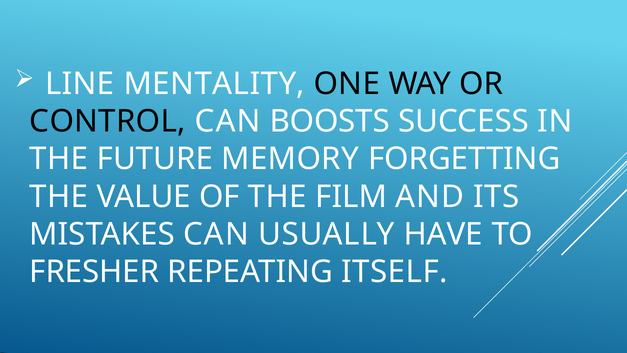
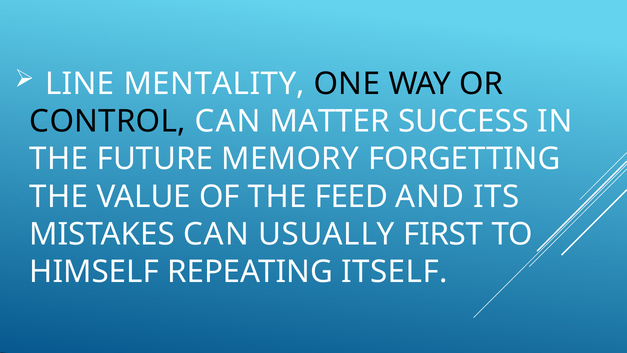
BOOSTS: BOOSTS -> MATTER (330, 121)
FILM: FILM -> FEED (351, 196)
HAVE: HAVE -> FIRST (443, 234)
FRESHER: FRESHER -> HIMSELF (94, 272)
